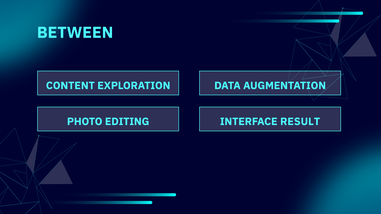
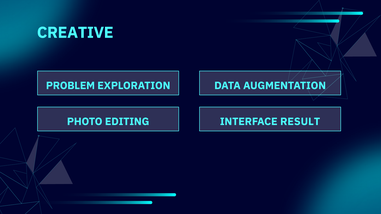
BETWEEN: BETWEEN -> CREATIVE (75, 33)
CONTENT: CONTENT -> PROBLEM (70, 86)
